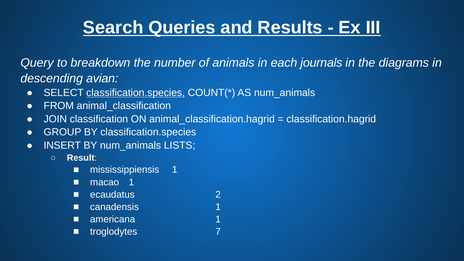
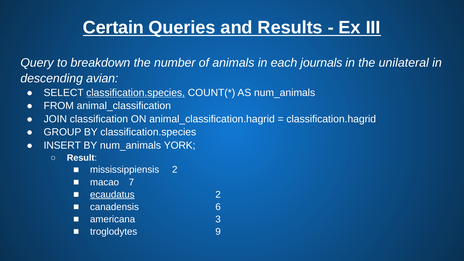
Search: Search -> Certain (113, 28)
diagrams: diagrams -> unilateral (404, 63)
LISTS: LISTS -> YORK (180, 145)
mississippiensis 1: 1 -> 2 (175, 170)
macao 1: 1 -> 7 (131, 182)
ecaudatus underline: none -> present (112, 195)
canadensis 1: 1 -> 6 (218, 207)
americana 1: 1 -> 3 (218, 219)
7: 7 -> 9 (218, 232)
